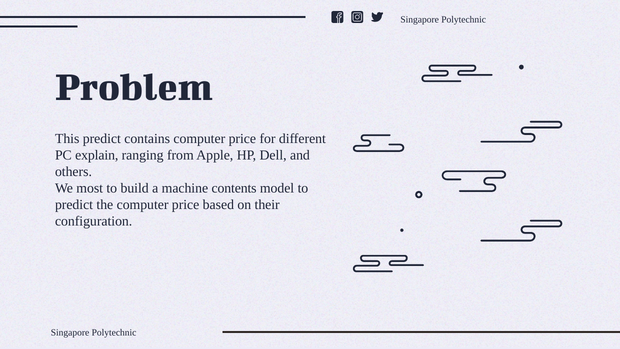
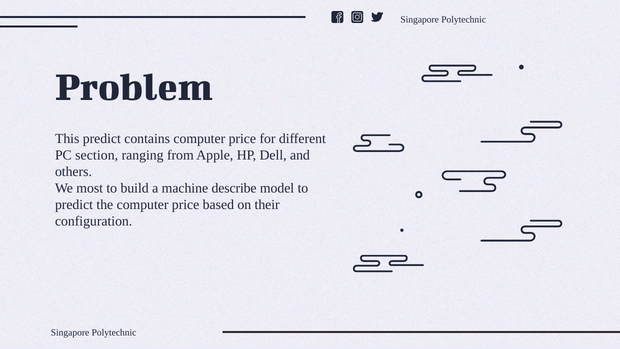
explain: explain -> section (97, 155)
contents: contents -> describe (234, 188)
